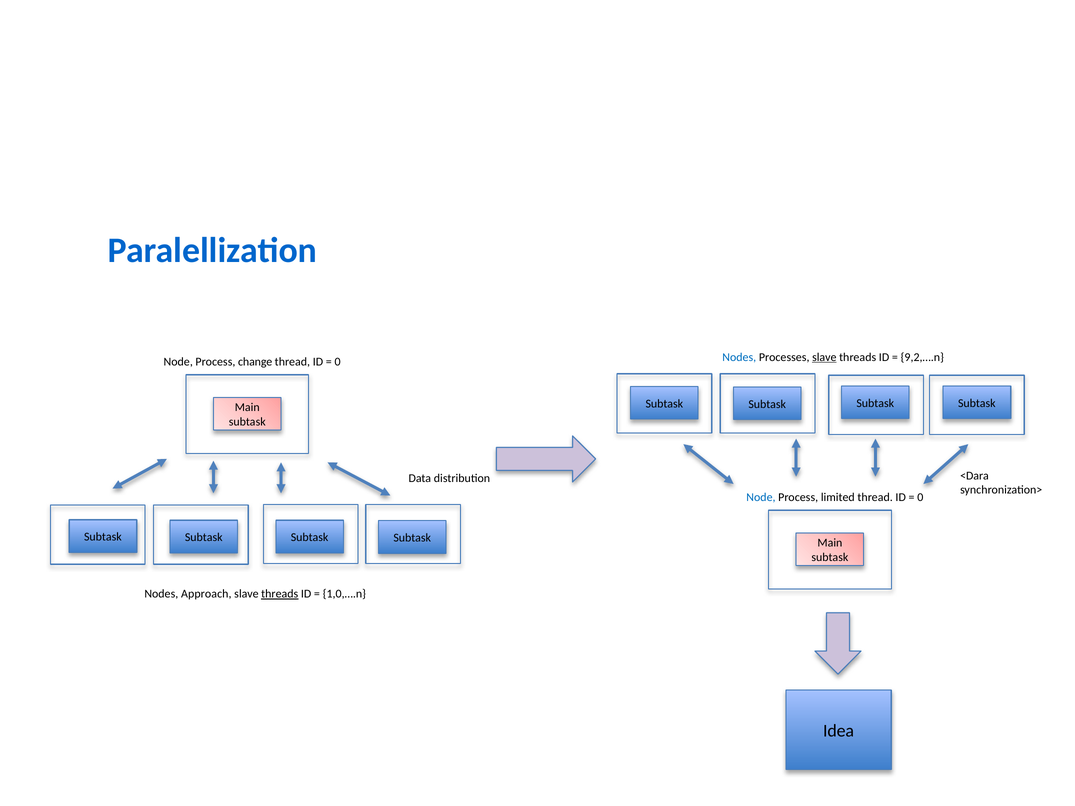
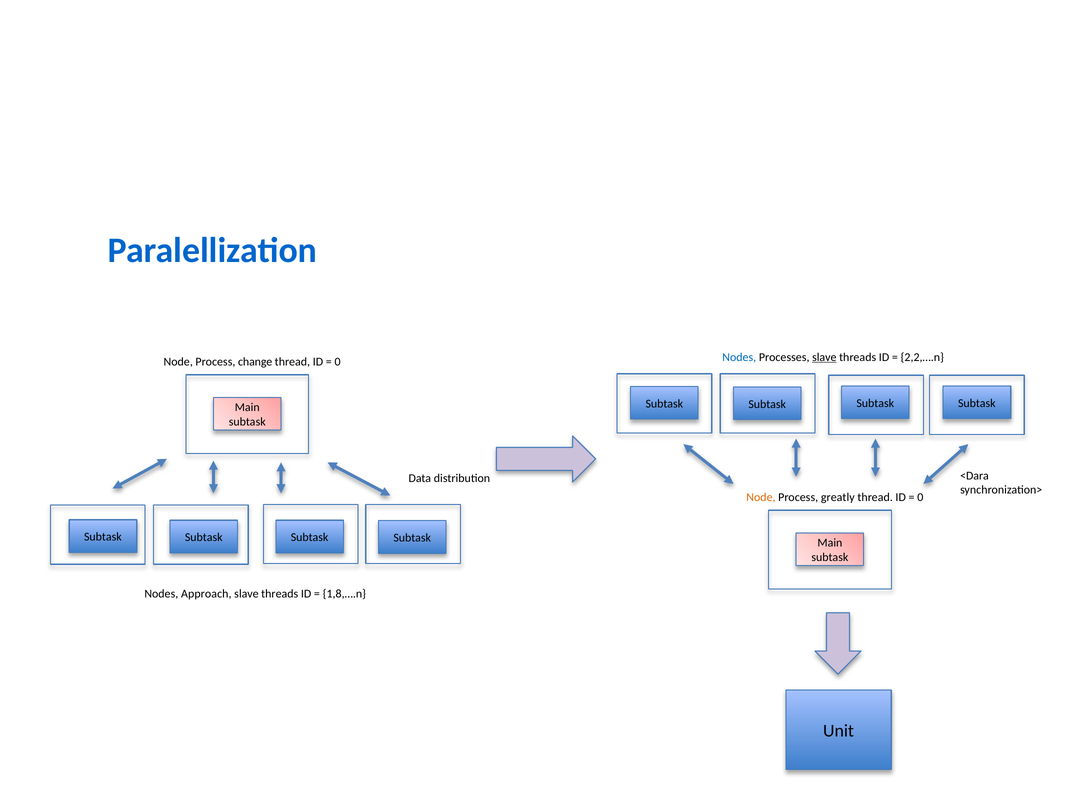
9,2,….n: 9,2,….n -> 2,2,….n (922, 357)
Node colour: blue -> orange (761, 497)
limited: limited -> greatly (838, 497)
threads underline: present -> none (280, 594)
1,0,….n: 1,0,….n -> 1,8,….n (344, 594)
Idea: Idea -> Unit (838, 731)
